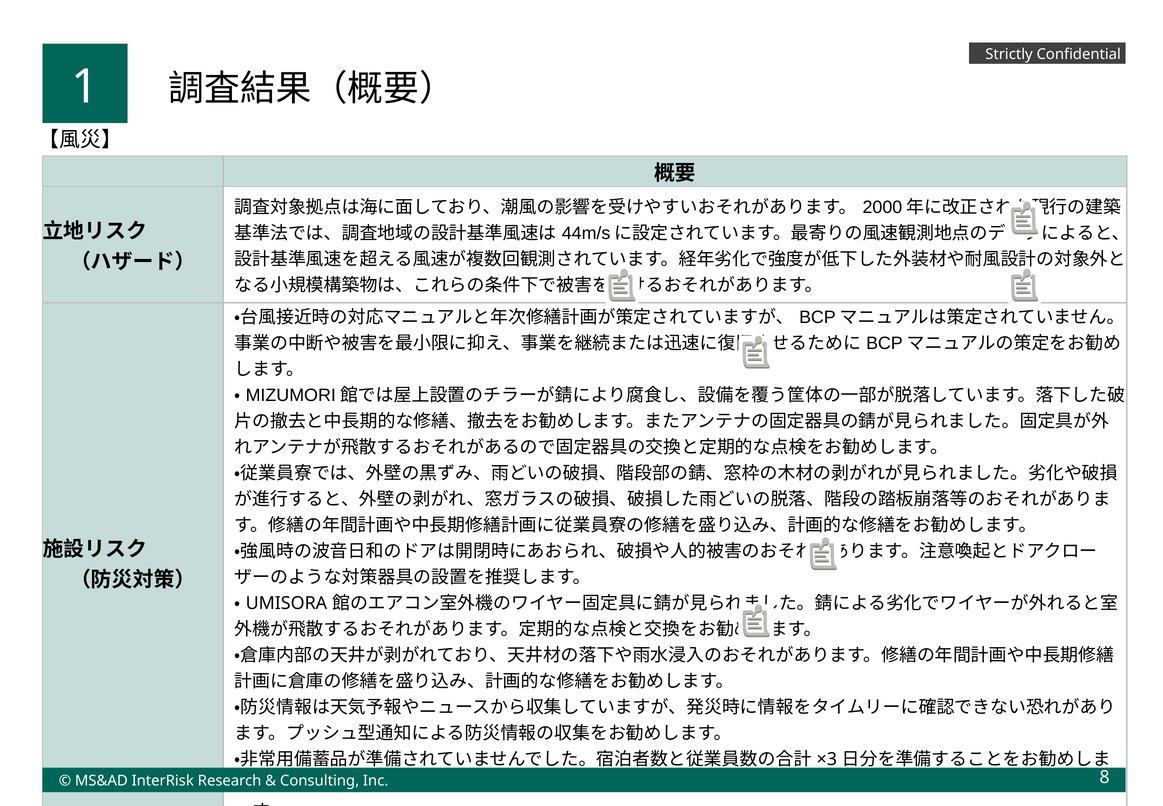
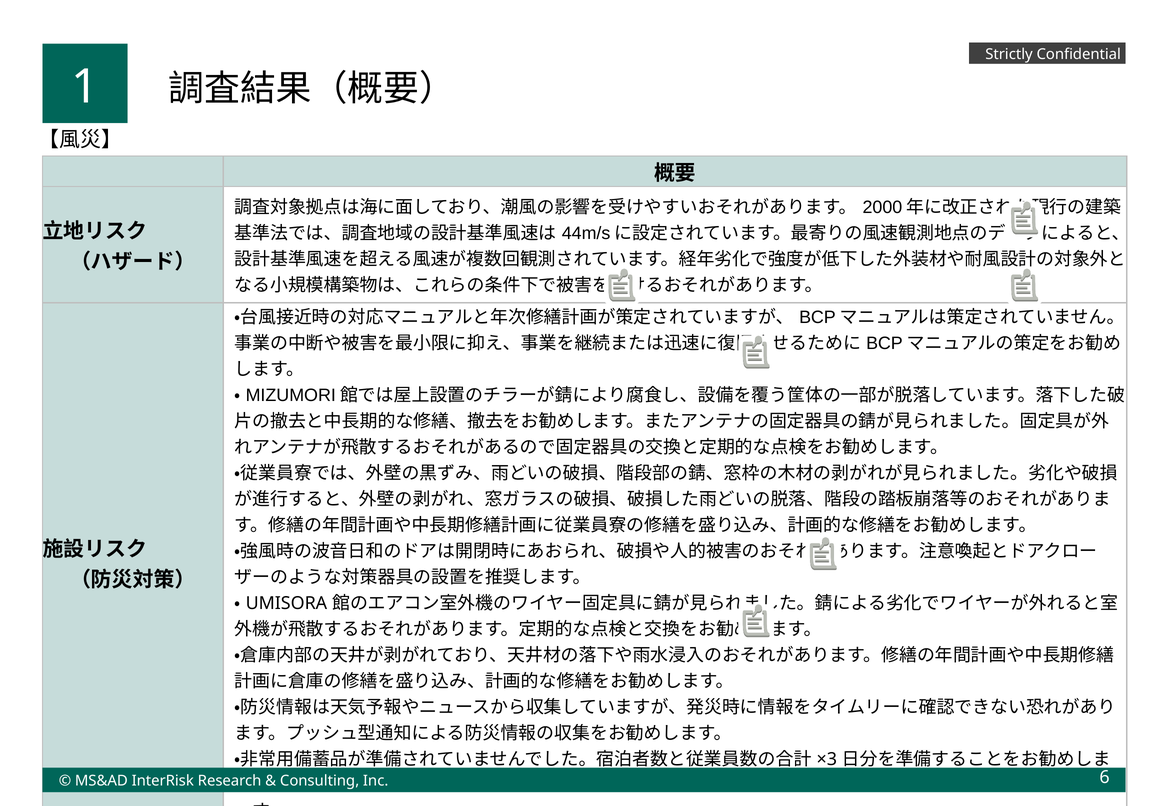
8: 8 -> 6 (1105, 777)
